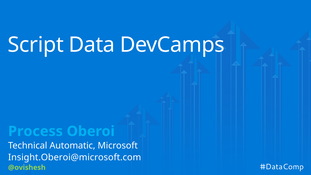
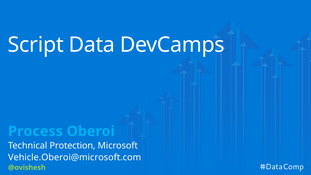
Automatic: Automatic -> Protection (72, 146)
Insight.Oberoi@microsoft.com: Insight.Oberoi@microsoft.com -> Vehicle.Oberoi@microsoft.com (75, 157)
